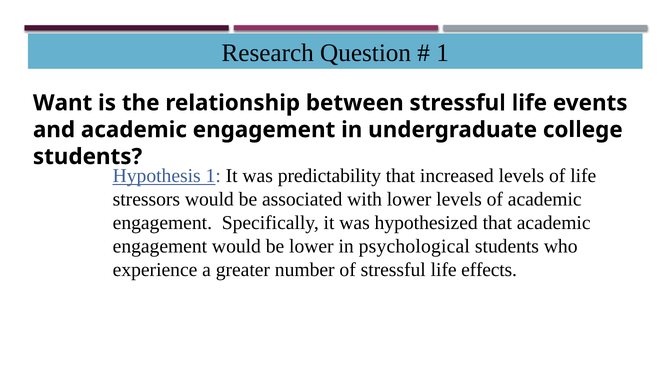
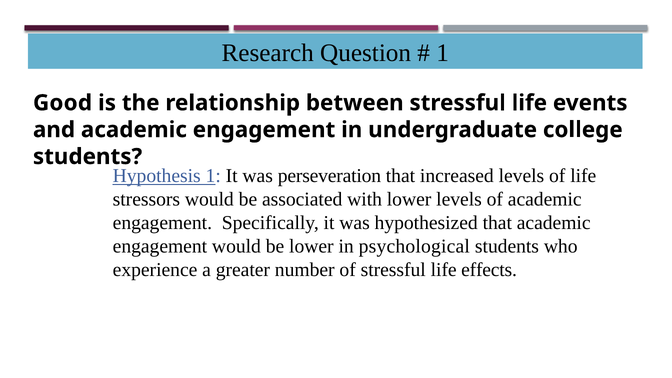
Want: Want -> Good (62, 103)
predictability: predictability -> perseveration (329, 176)
